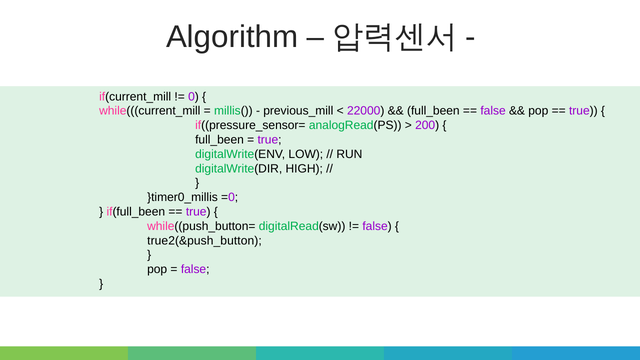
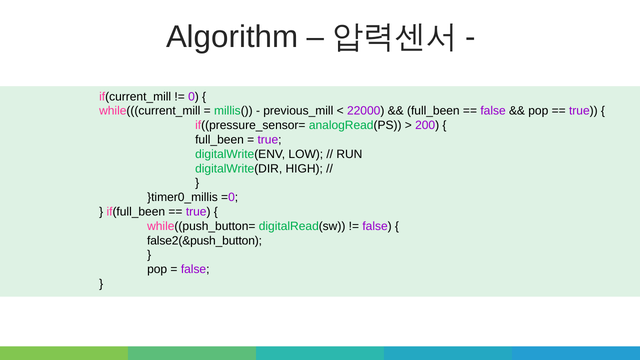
true2(&push_button: true2(&push_button -> false2(&push_button (205, 241)
